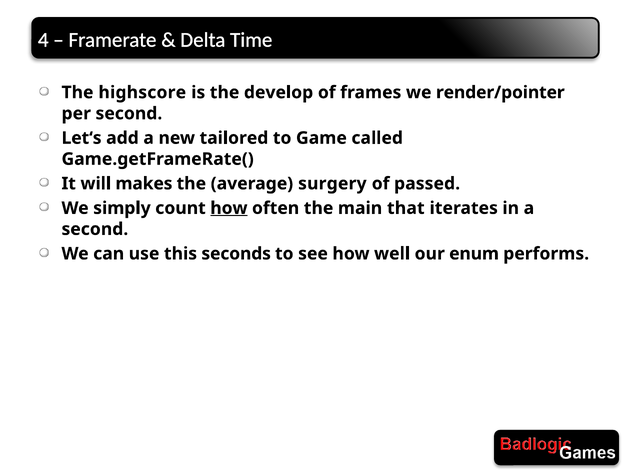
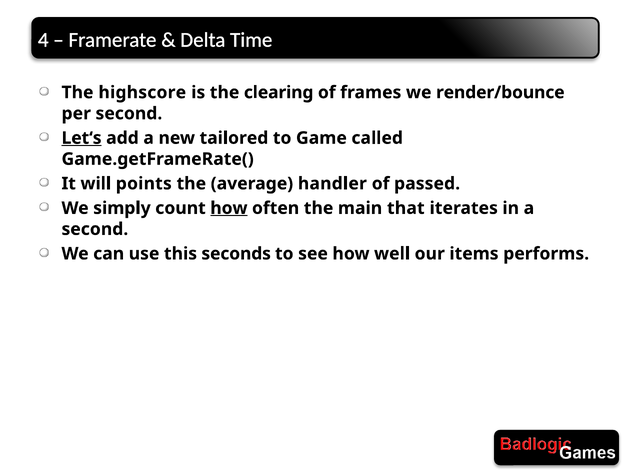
develop: develop -> clearing (279, 93)
render/pointer: render/pointer -> render/bounce (500, 93)
Let‘s underline: none -> present (82, 138)
makes: makes -> points (144, 184)
surgery: surgery -> handler (332, 184)
enum: enum -> items (474, 254)
